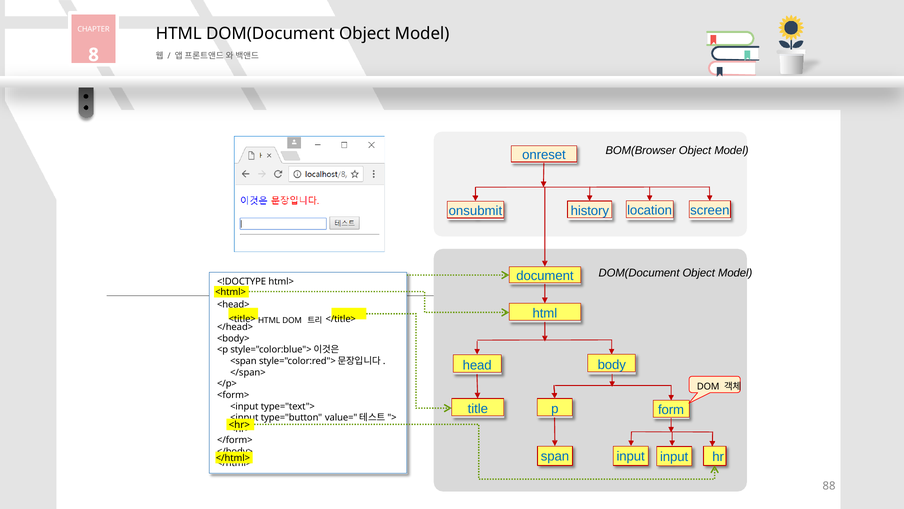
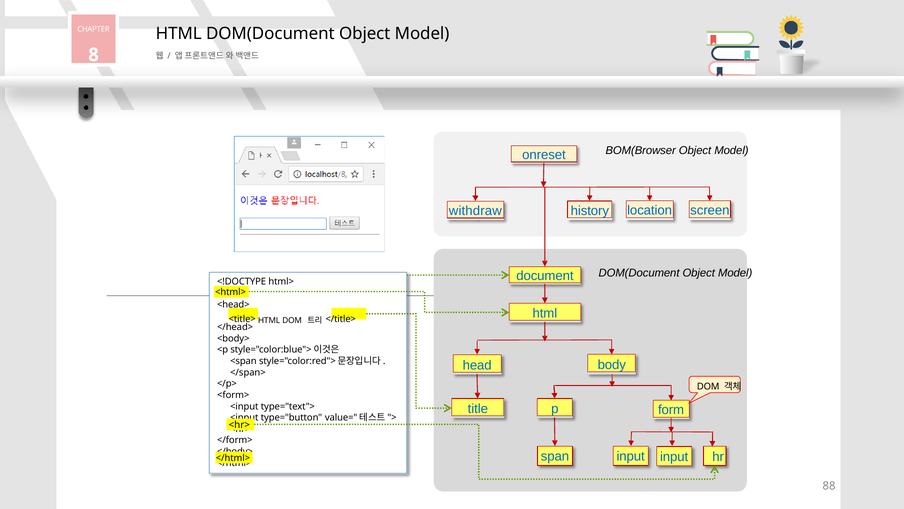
onsubmit: onsubmit -> withdraw (475, 211)
